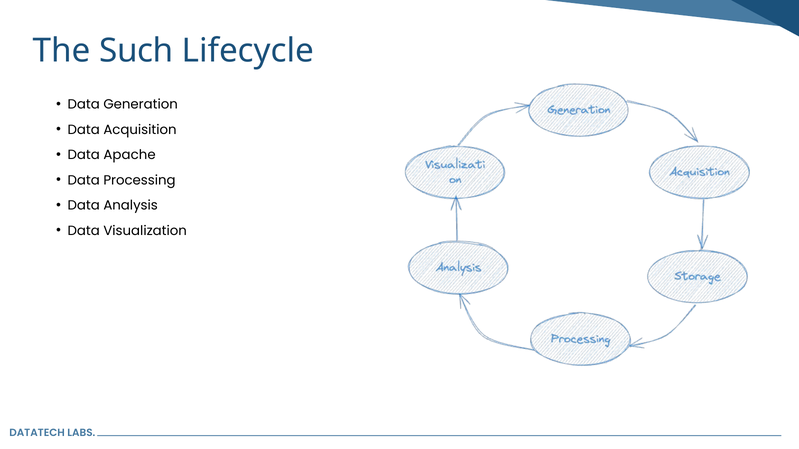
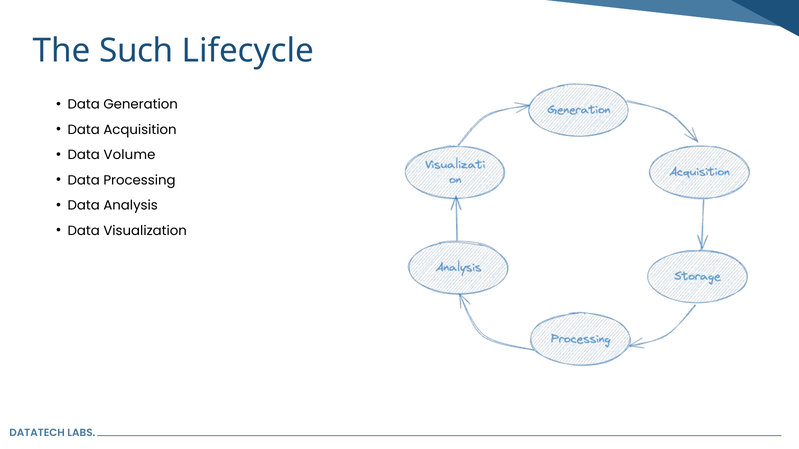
Apache: Apache -> Volume (130, 155)
